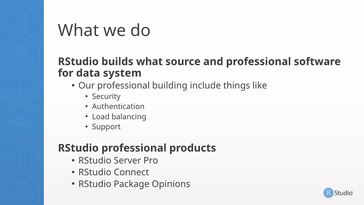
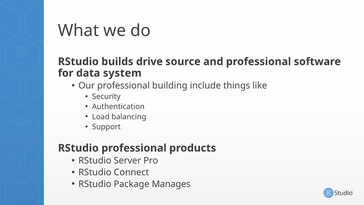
builds what: what -> drive (149, 62)
Opinions: Opinions -> Manages (171, 184)
